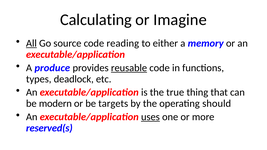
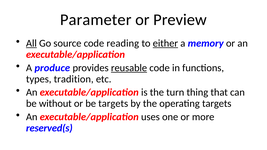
Calculating: Calculating -> Parameter (96, 20)
Imagine: Imagine -> Preview (180, 20)
either underline: none -> present (165, 43)
deadlock: deadlock -> tradition (74, 79)
true: true -> turn (175, 92)
modern: modern -> without (55, 104)
operating should: should -> targets (217, 104)
uses underline: present -> none (150, 117)
